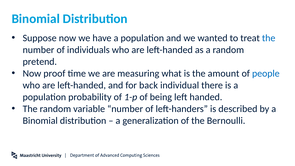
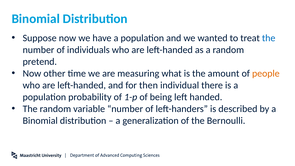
proof: proof -> other (54, 73)
people colour: blue -> orange (266, 73)
back: back -> then (148, 85)
